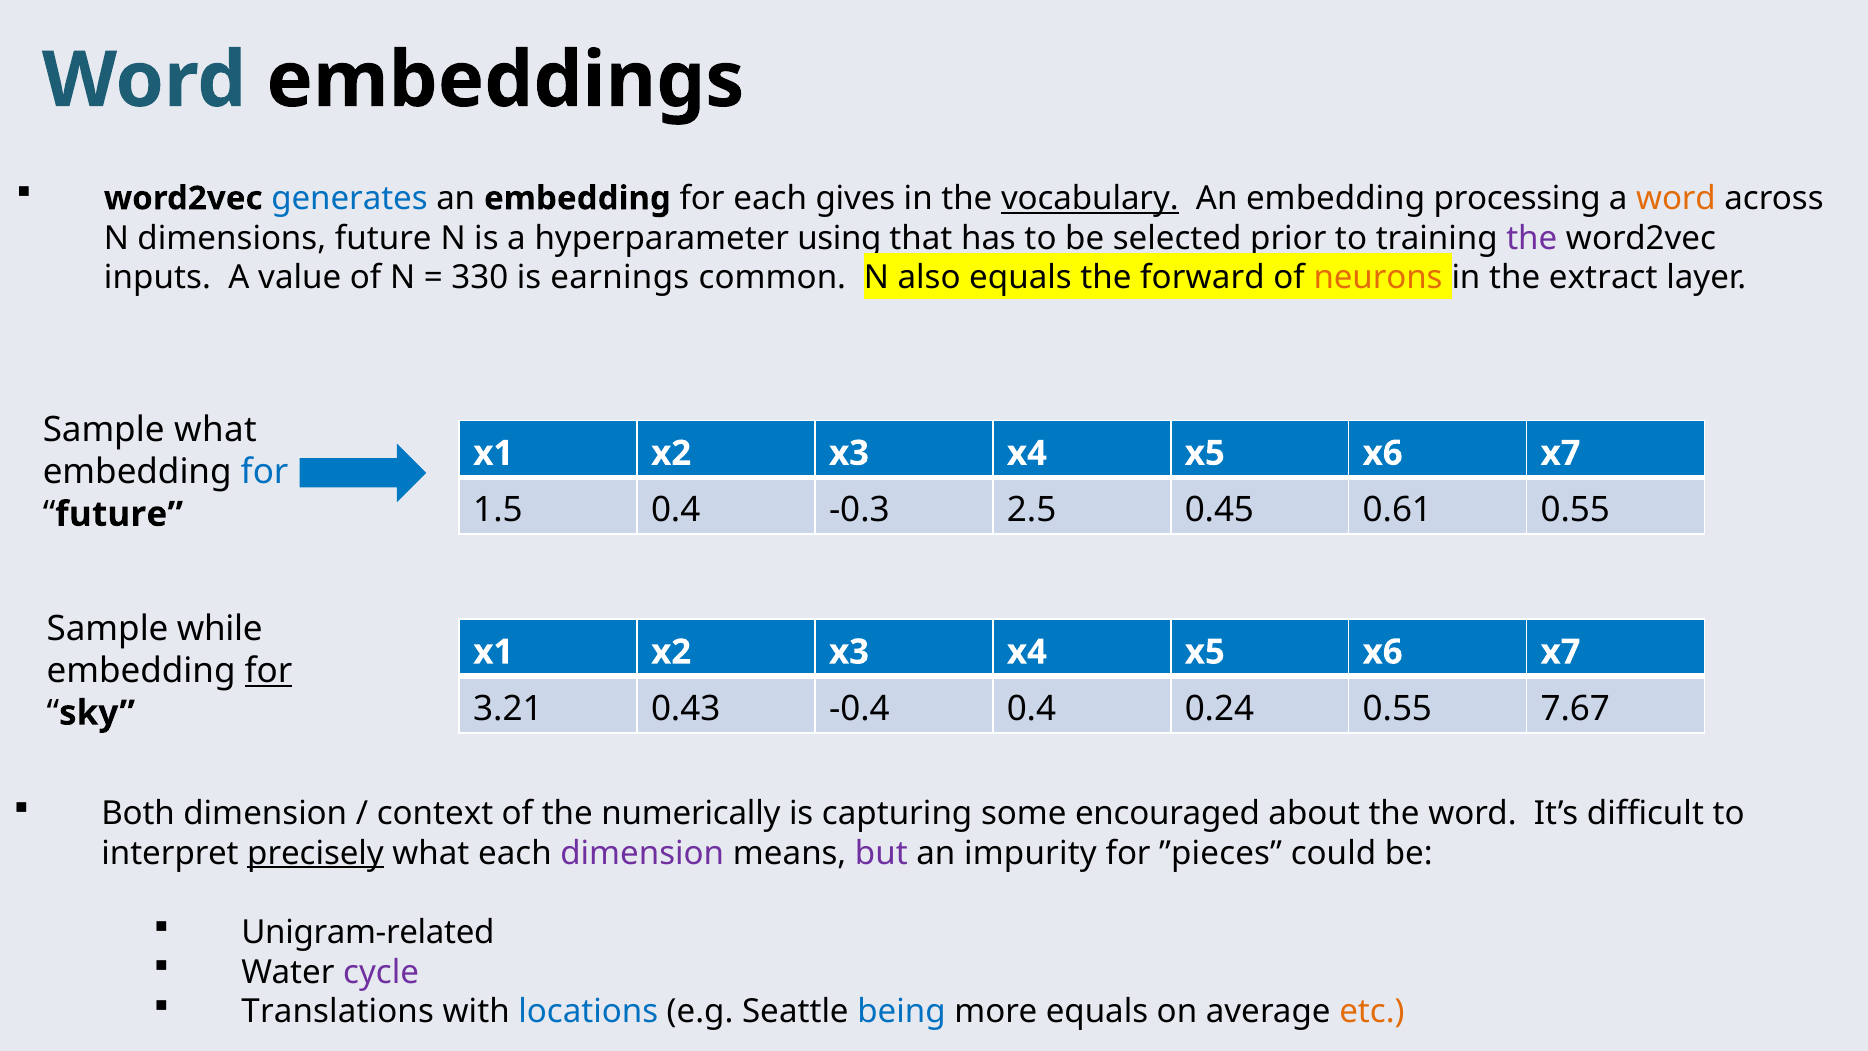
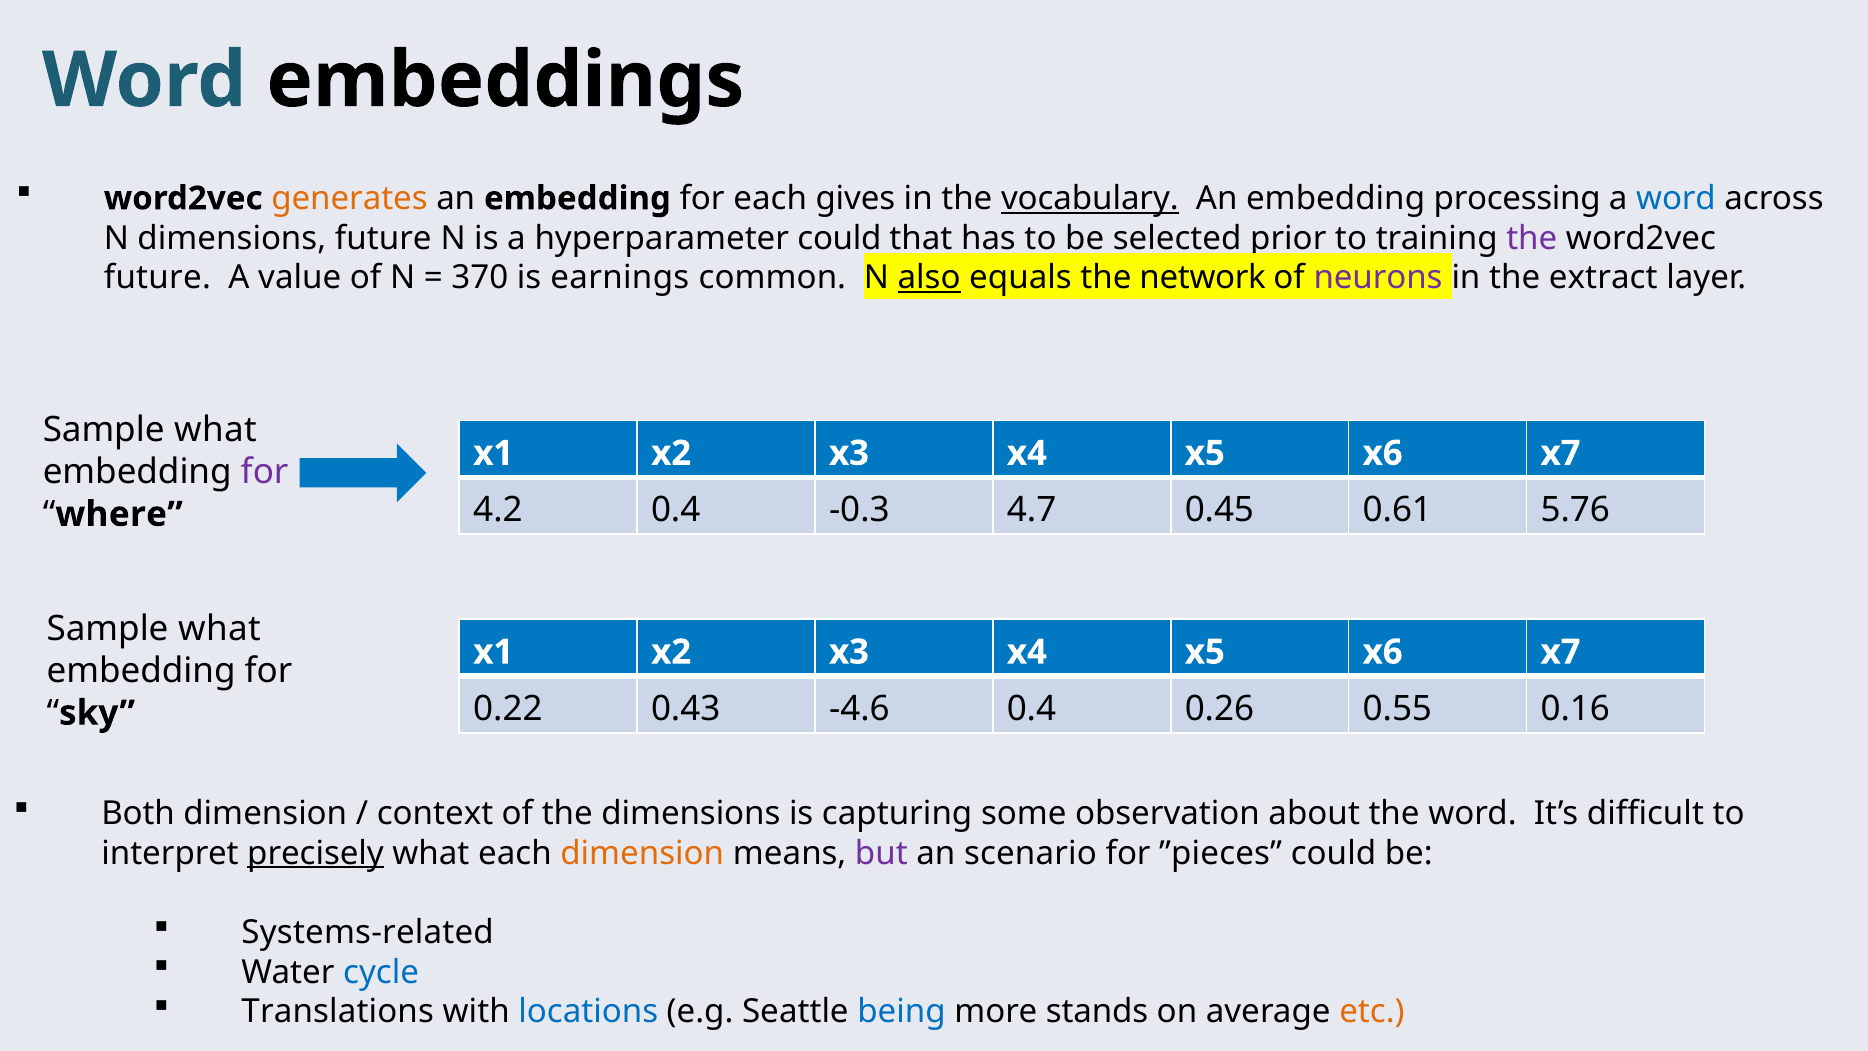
generates colour: blue -> orange (349, 198)
word colour: orange -> blue (1676, 198)
hyperparameter using: using -> could (839, 238)
inputs: inputs -> future (157, 278)
330: 330 -> 370 (480, 278)
also underline: none -> present (929, 278)
forward: forward -> network (1203, 278)
neurons colour: orange -> purple (1378, 278)
for colour: blue -> purple (265, 472)
1.5: 1.5 -> 4.2 (498, 510)
2.5: 2.5 -> 4.7 (1032, 510)
0.61 0.55: 0.55 -> 5.76 (1575, 510)
future: future -> where (119, 514)
while: while -> what (219, 629)
for underline: present -> none (269, 671)
3.21: 3.21 -> 0.22 (508, 709)
-0.4: -0.4 -> -4.6 (859, 709)
0.24: 0.24 -> 0.26 (1219, 709)
7.67: 7.67 -> 0.16 (1575, 709)
the numerically: numerically -> dimensions (691, 813)
encouraged: encouraged -> observation (1167, 813)
dimension colour: purple -> orange (642, 853)
impurity: impurity -> scenario (1030, 853)
Unigram-related: Unigram-related -> Systems-related (368, 932)
cycle colour: purple -> blue (381, 972)
more equals: equals -> stands (1097, 1012)
